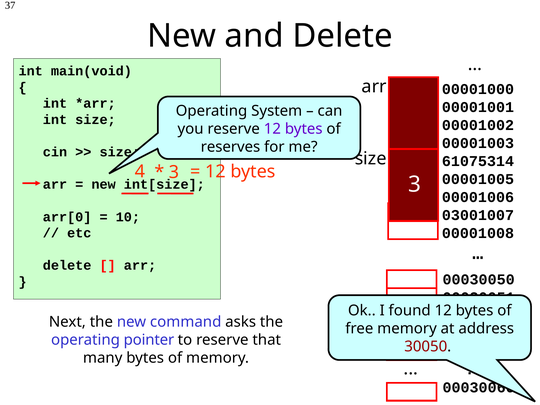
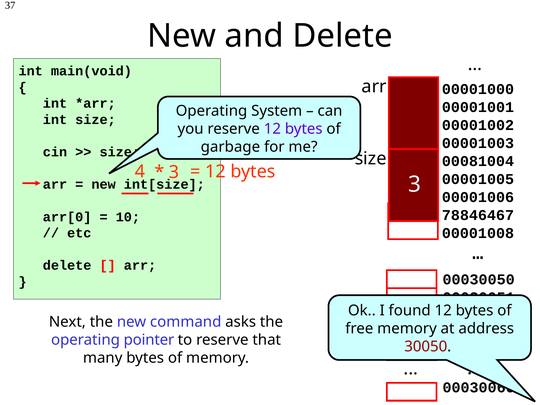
reserves: reserves -> garbage (230, 147)
61075314: 61075314 -> 00081004 (478, 161)
03001007: 03001007 -> 78846467 (478, 215)
